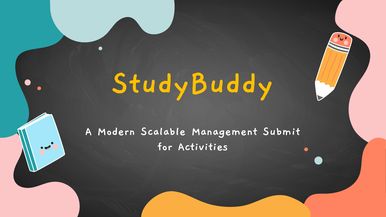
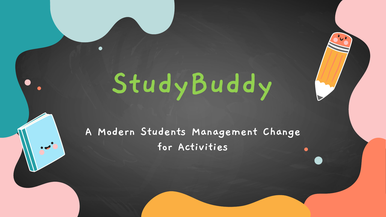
StudyBuddy colour: yellow -> light green (193, 82)
Scalable: Scalable -> Students (163, 131)
Submit: Submit -> Change (282, 131)
